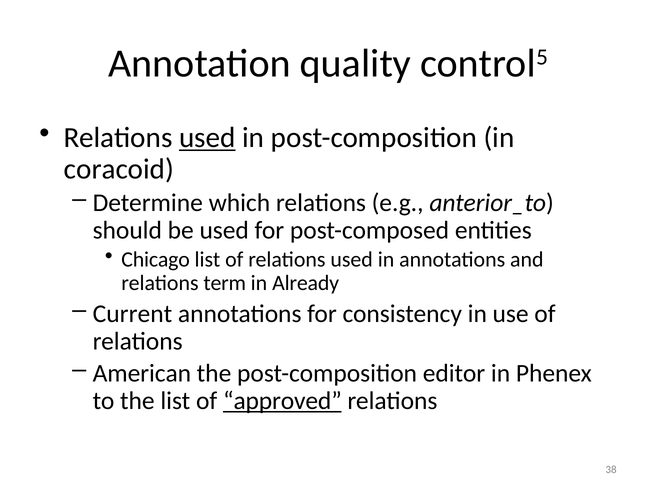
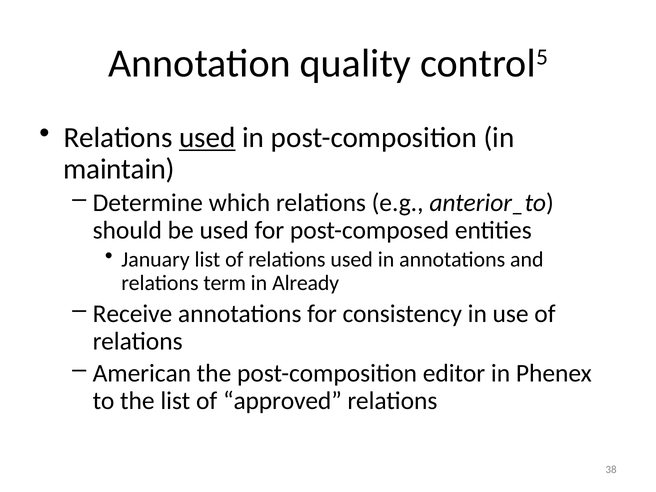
coracoid: coracoid -> maintain (119, 169)
Chicago: Chicago -> January (156, 259)
Current: Current -> Receive (132, 314)
approved underline: present -> none (282, 401)
